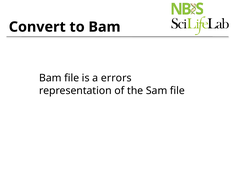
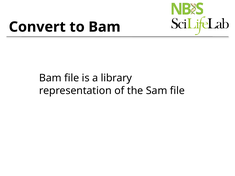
errors: errors -> library (116, 78)
